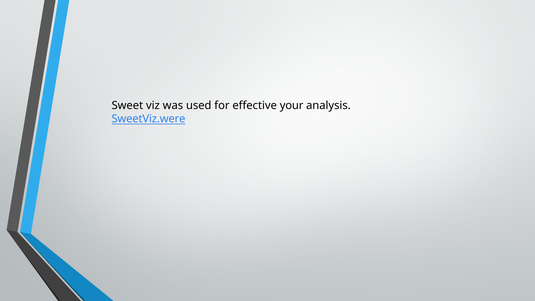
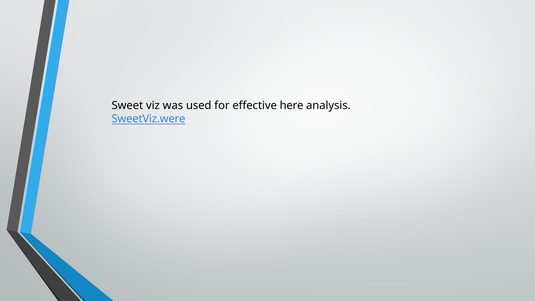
your: your -> here (292, 106)
